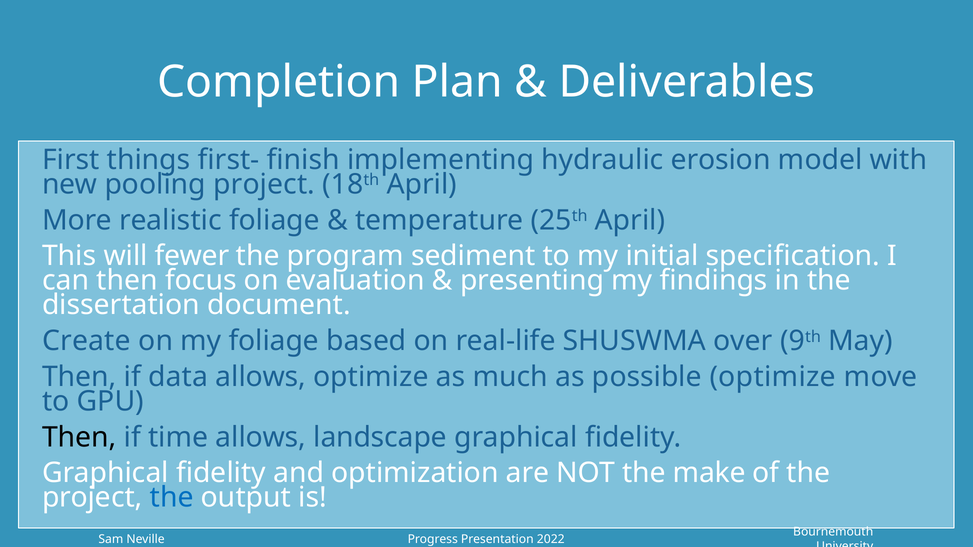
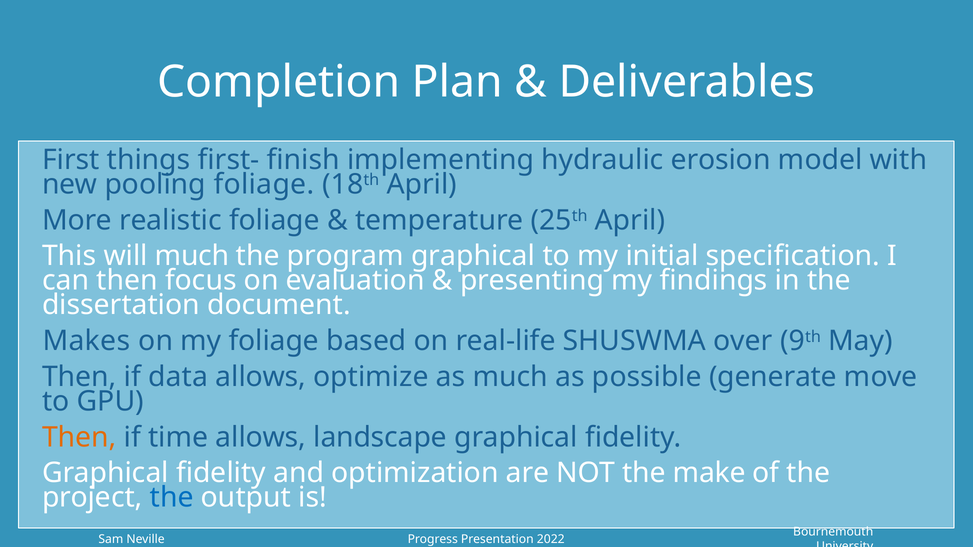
pooling project: project -> foliage (264, 184)
will fewer: fewer -> much (192, 256)
program sediment: sediment -> graphical (473, 256)
Create: Create -> Makes (86, 341)
possible optimize: optimize -> generate (773, 377)
Then colour: black -> orange (79, 437)
